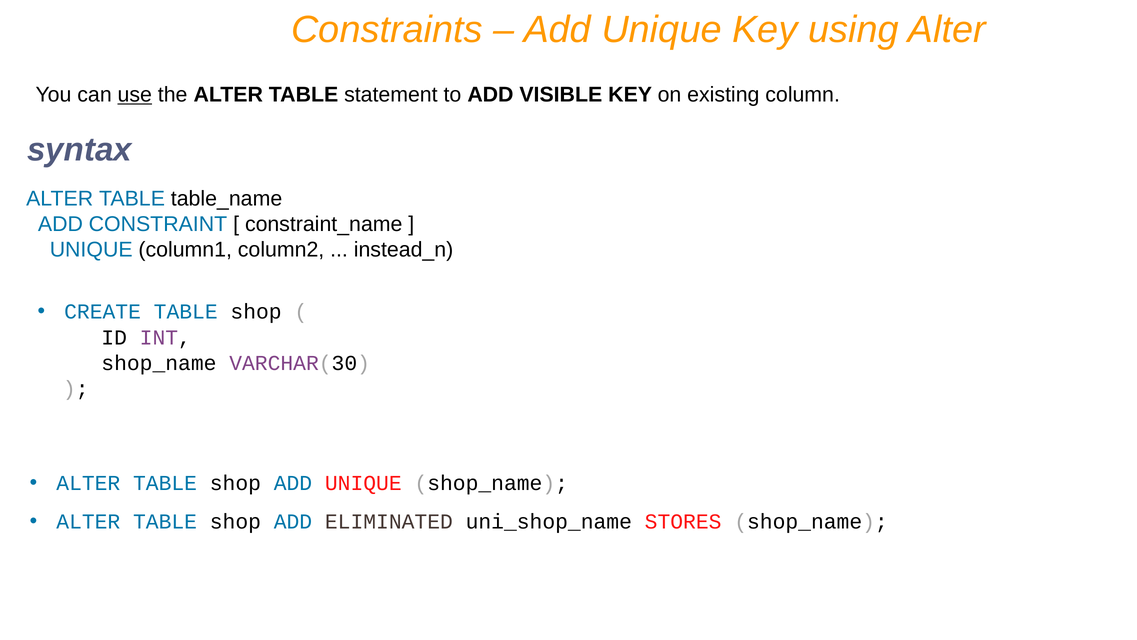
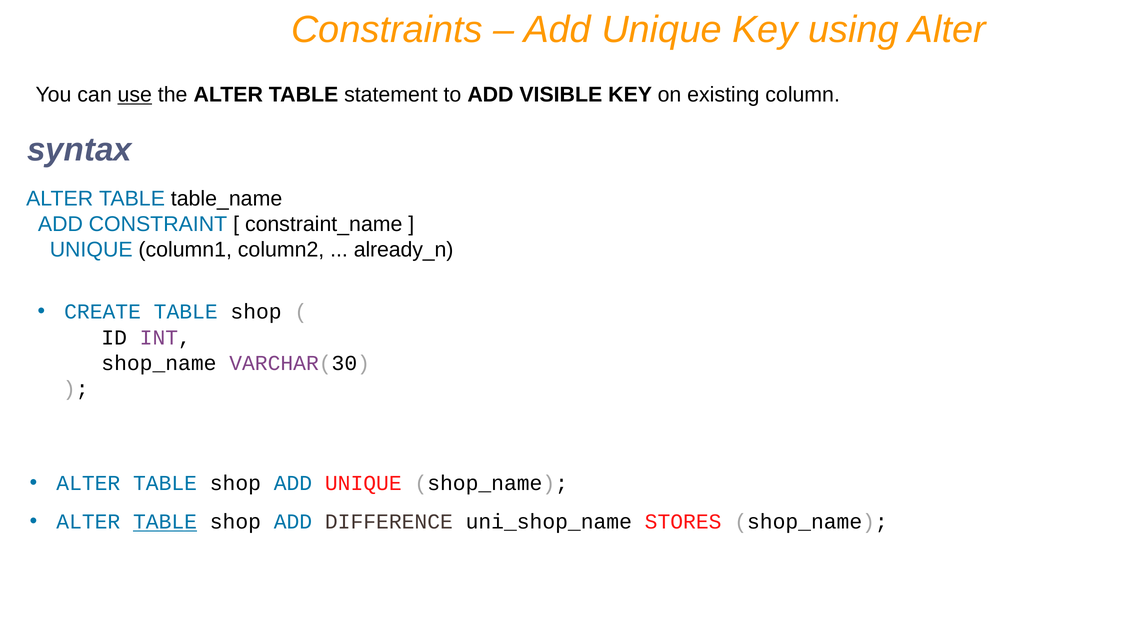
instead_n: instead_n -> already_n (404, 250)
TABLE underline: none -> present (165, 521)
ELIMINATED: ELIMINATED -> DIFFERENCE (389, 521)
